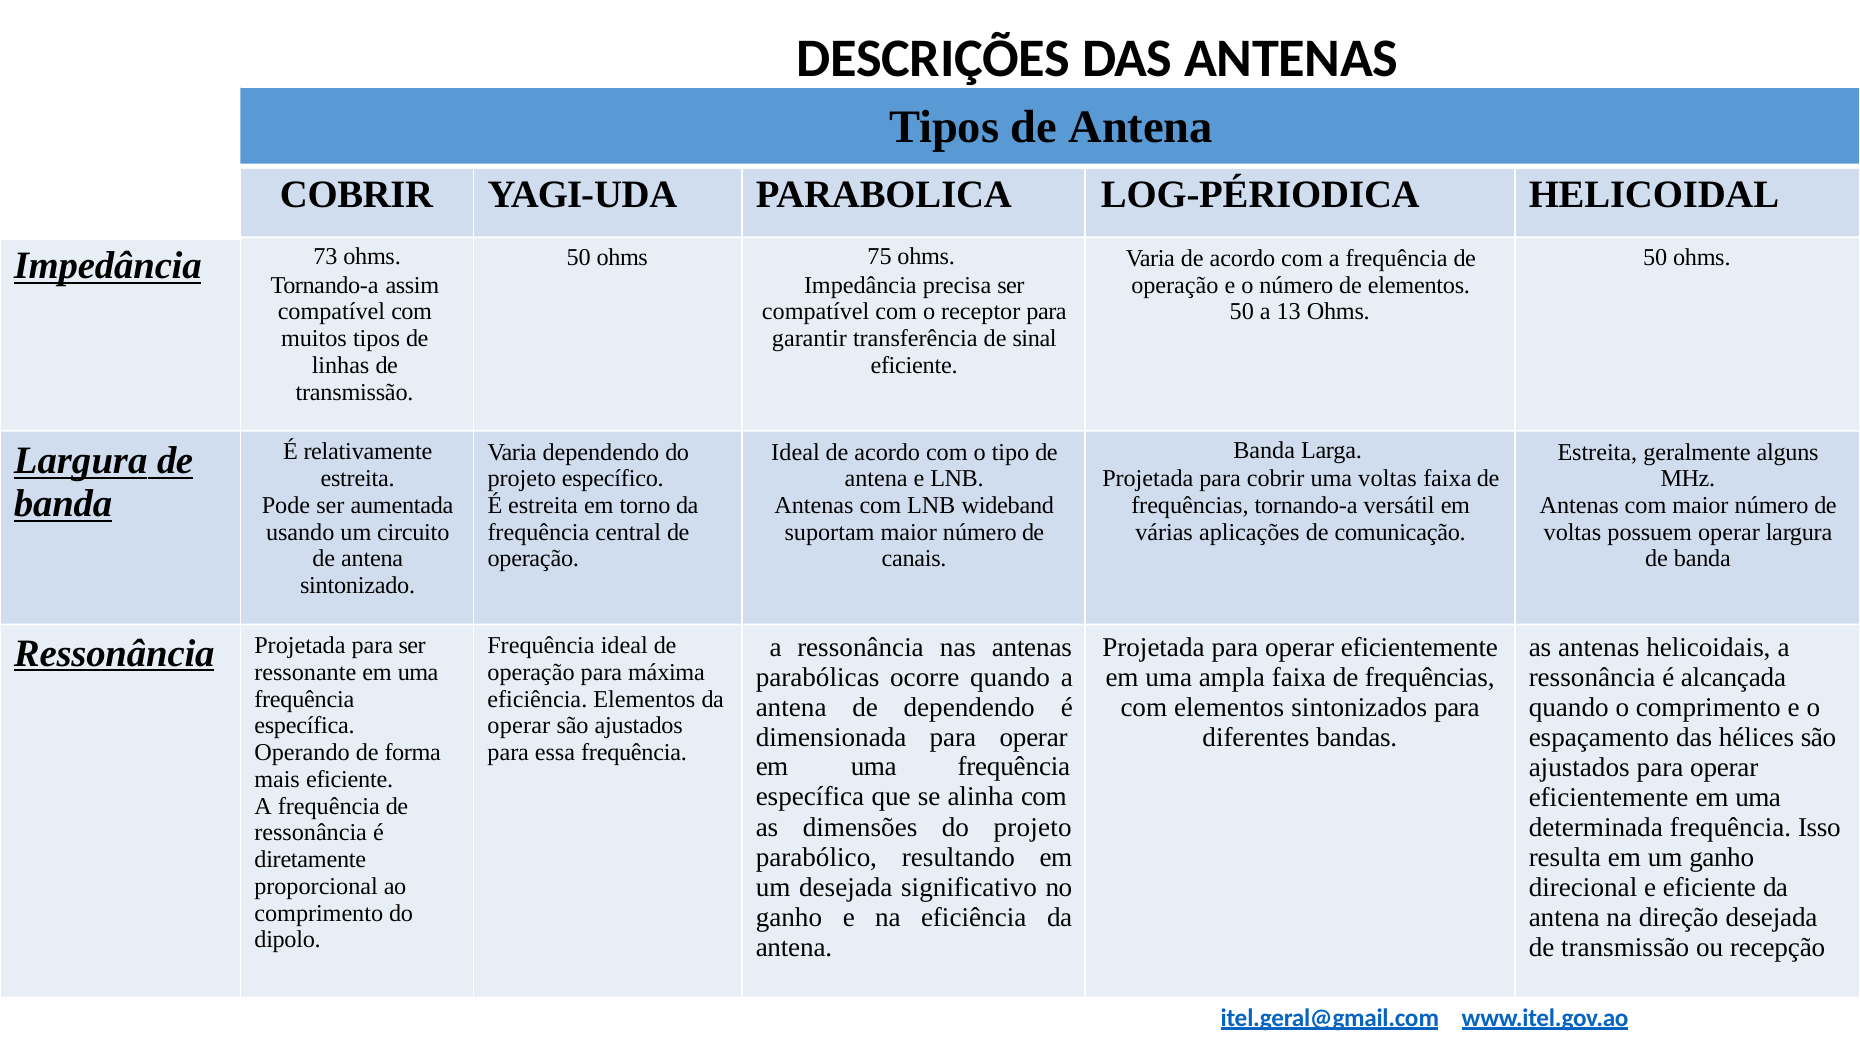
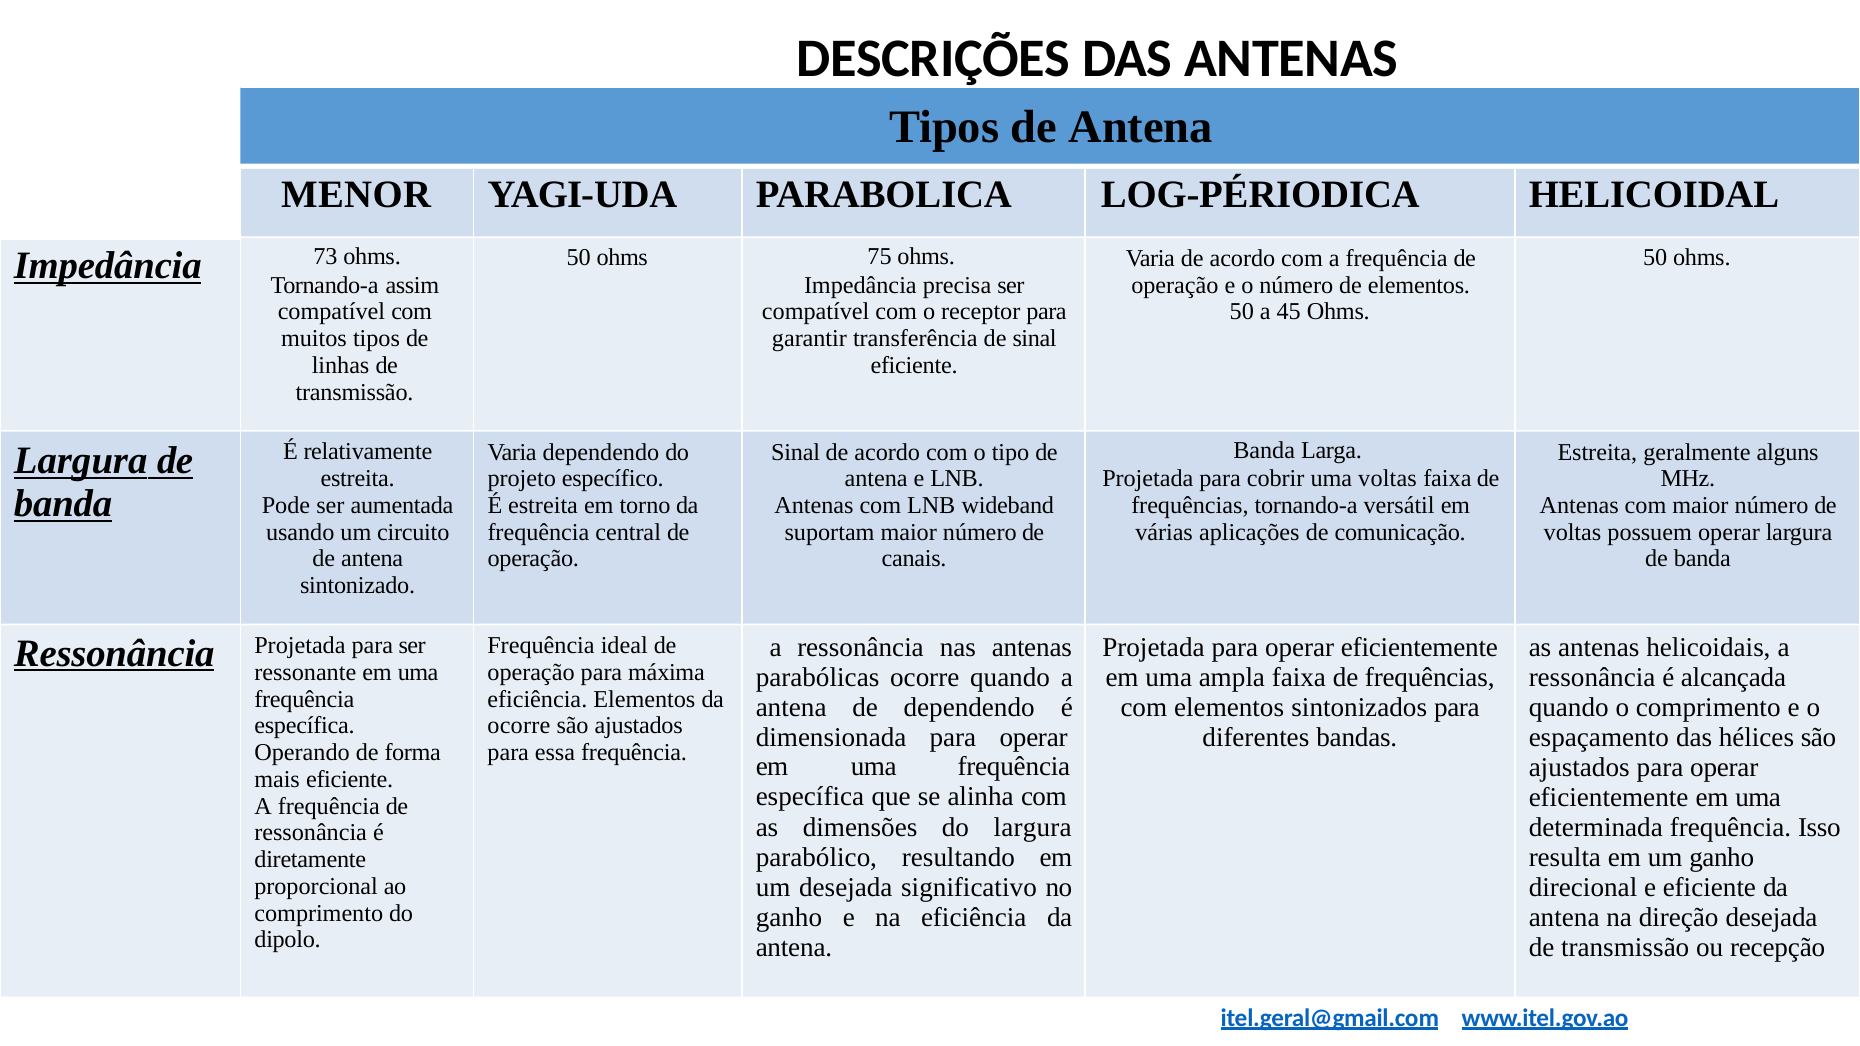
COBRIR: COBRIR -> MENOR (356, 195)
13: 13 -> 45 (1289, 311)
Ideal: Ideal -> Sinal (796, 452)
operar: operar -> ocorre (519, 726)
dimensões do projeto: projeto -> largura (1033, 827)
